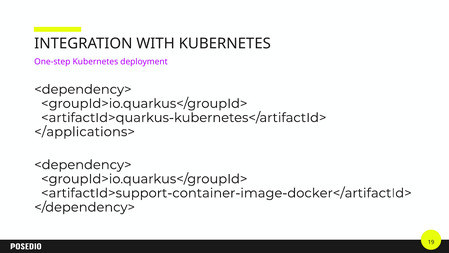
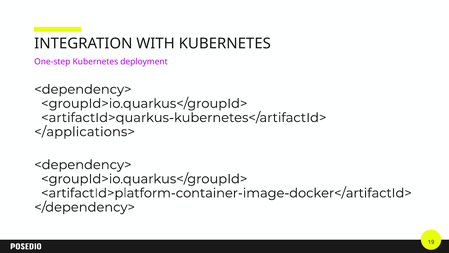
<artifactId>support-container-image-docker</artifactId>: <artifactId>support-container-image-docker</artifactId> -> <artifactId>platform-container-image-docker</artifactId> (226, 193)
